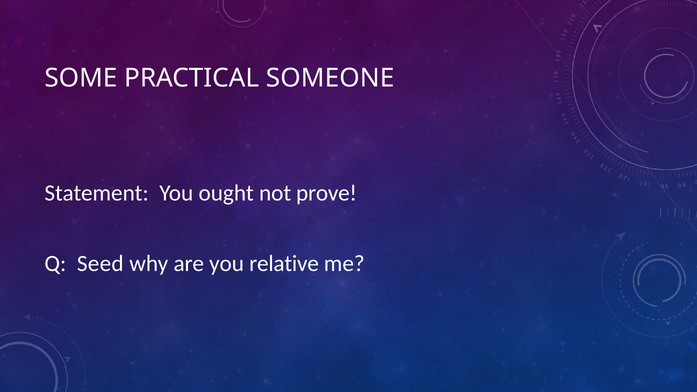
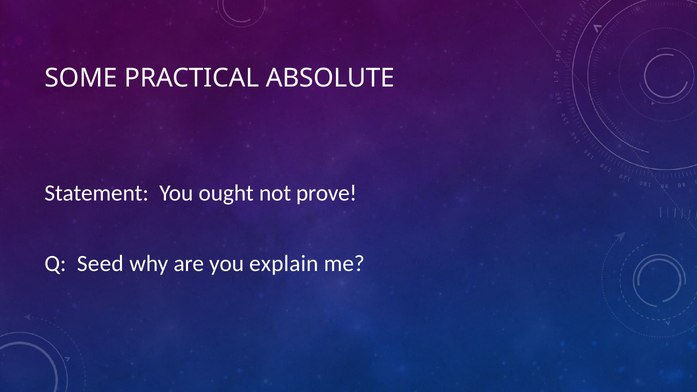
SOMEONE: SOMEONE -> ABSOLUTE (330, 78)
relative: relative -> explain (284, 264)
